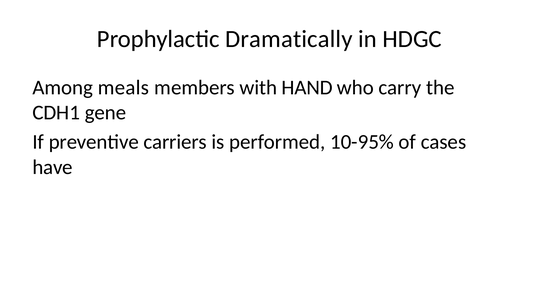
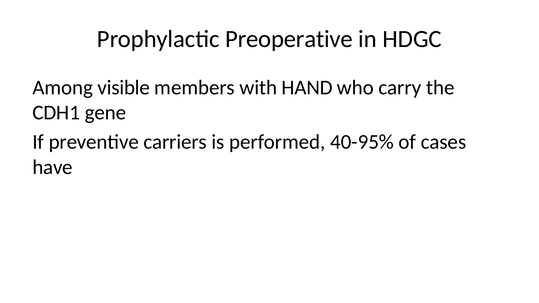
Dramatically: Dramatically -> Preoperative (289, 39)
meals: meals -> visible (124, 87)
10-95%: 10-95% -> 40-95% (362, 142)
